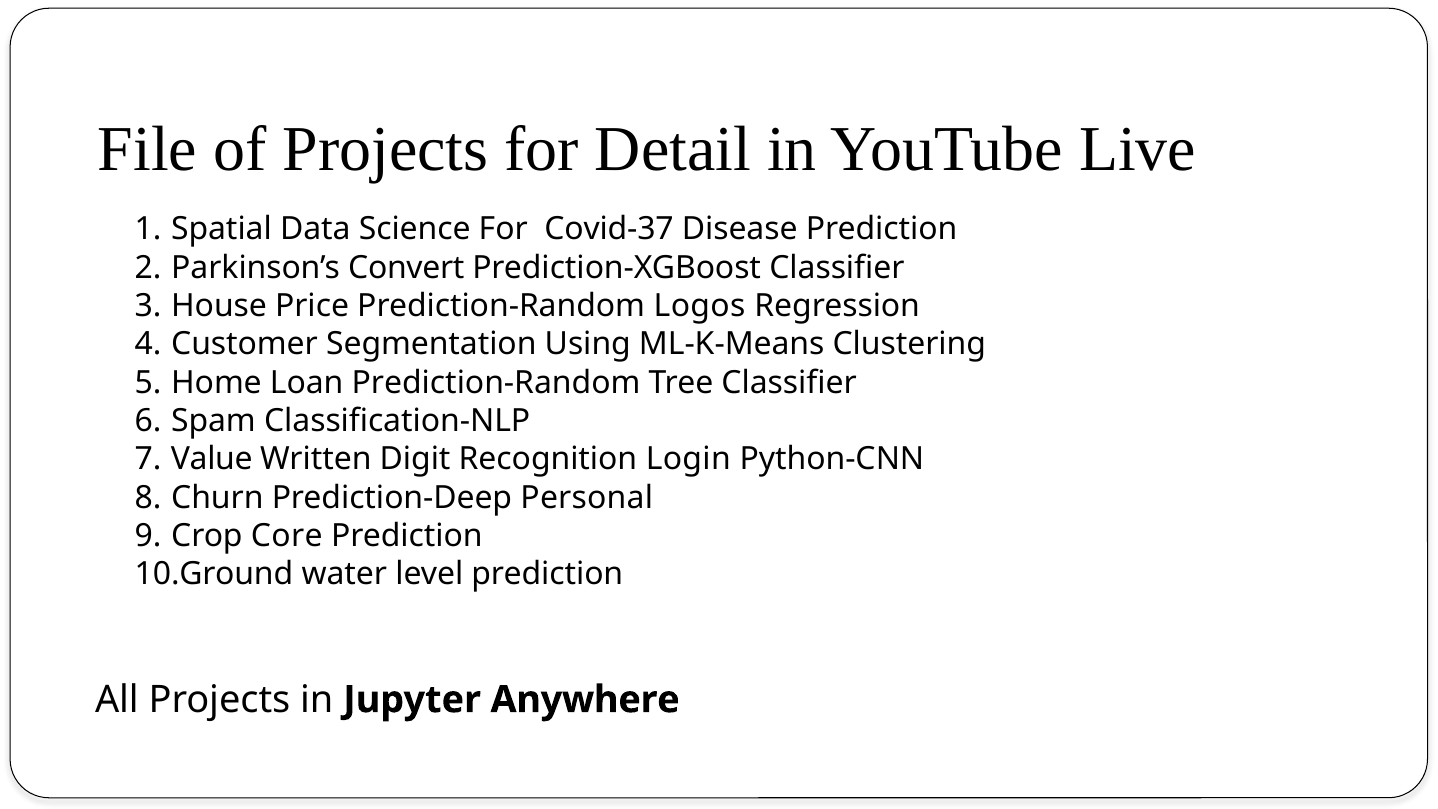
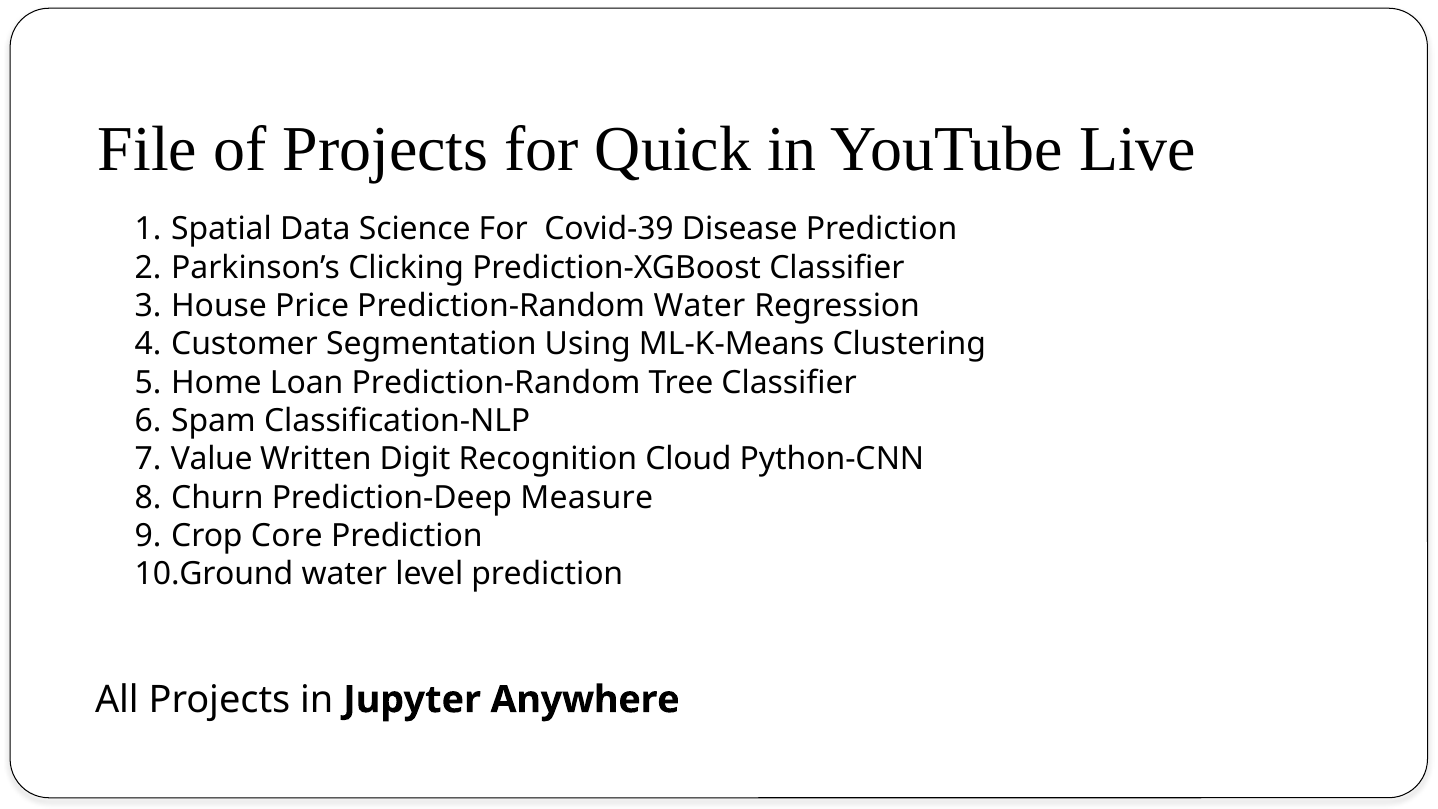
Detail: Detail -> Quick (673, 149)
Covid-37: Covid-37 -> Covid-39 (609, 229)
Convert: Convert -> Clicking (406, 267)
Prediction-Random Logos: Logos -> Water (700, 306)
Login: Login -> Cloud (689, 459)
Personal: Personal -> Measure (587, 497)
